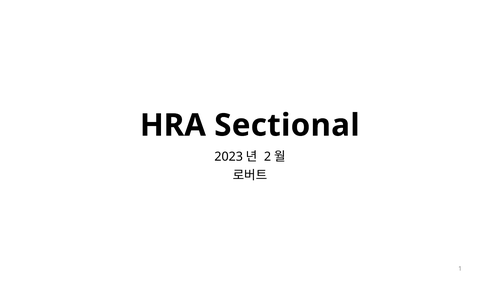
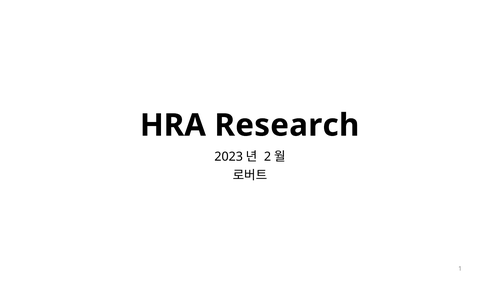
Sectional: Sectional -> Research (287, 125)
